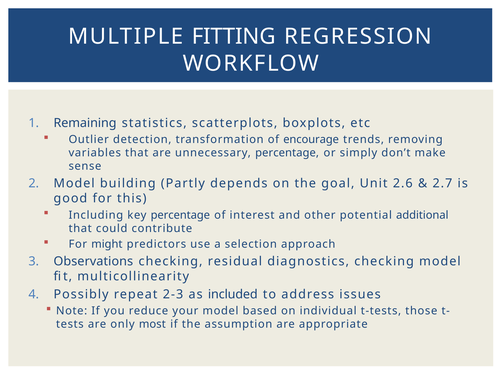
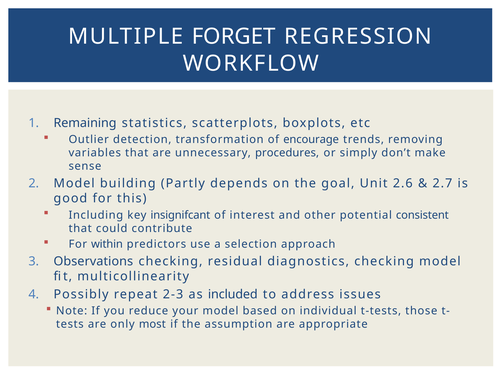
FITTING: FITTING -> FORGET (234, 37)
unnecessary percentage: percentage -> procedures (287, 153)
key percentage: percentage -> insignifcant (180, 215)
additional: additional -> consistent (422, 215)
might: might -> within (107, 245)
